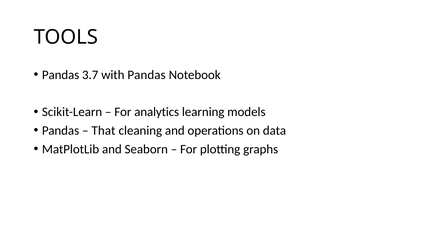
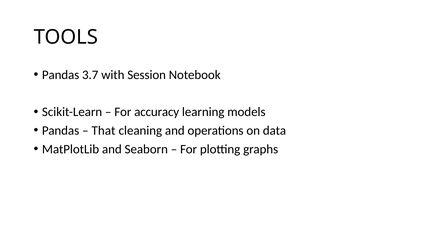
with Pandas: Pandas -> Session (147, 75)
analytics: analytics -> accuracy (157, 112)
